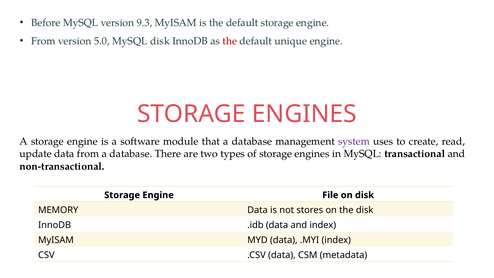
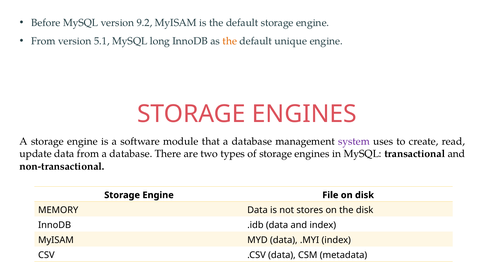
9.3: 9.3 -> 9.2 (145, 23)
5.0: 5.0 -> 5.1 (102, 41)
MySQL disk: disk -> long (160, 41)
the colour: red -> orange (230, 41)
